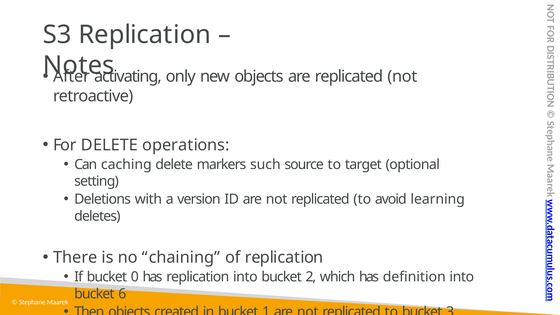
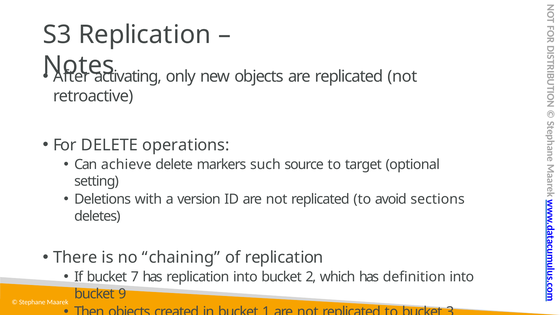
caching: caching -> achieve (126, 165)
learning: learning -> sections (438, 199)
0: 0 -> 7 (135, 277)
6: 6 -> 9 (122, 294)
